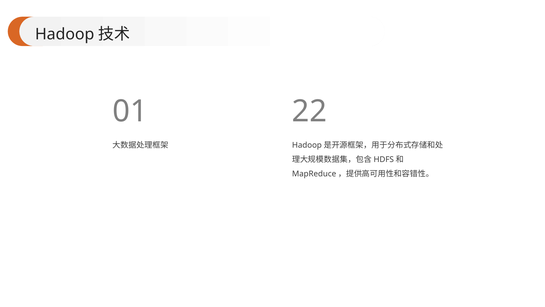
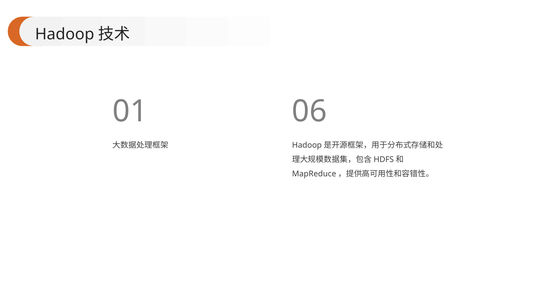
22: 22 -> 06 (310, 111)
